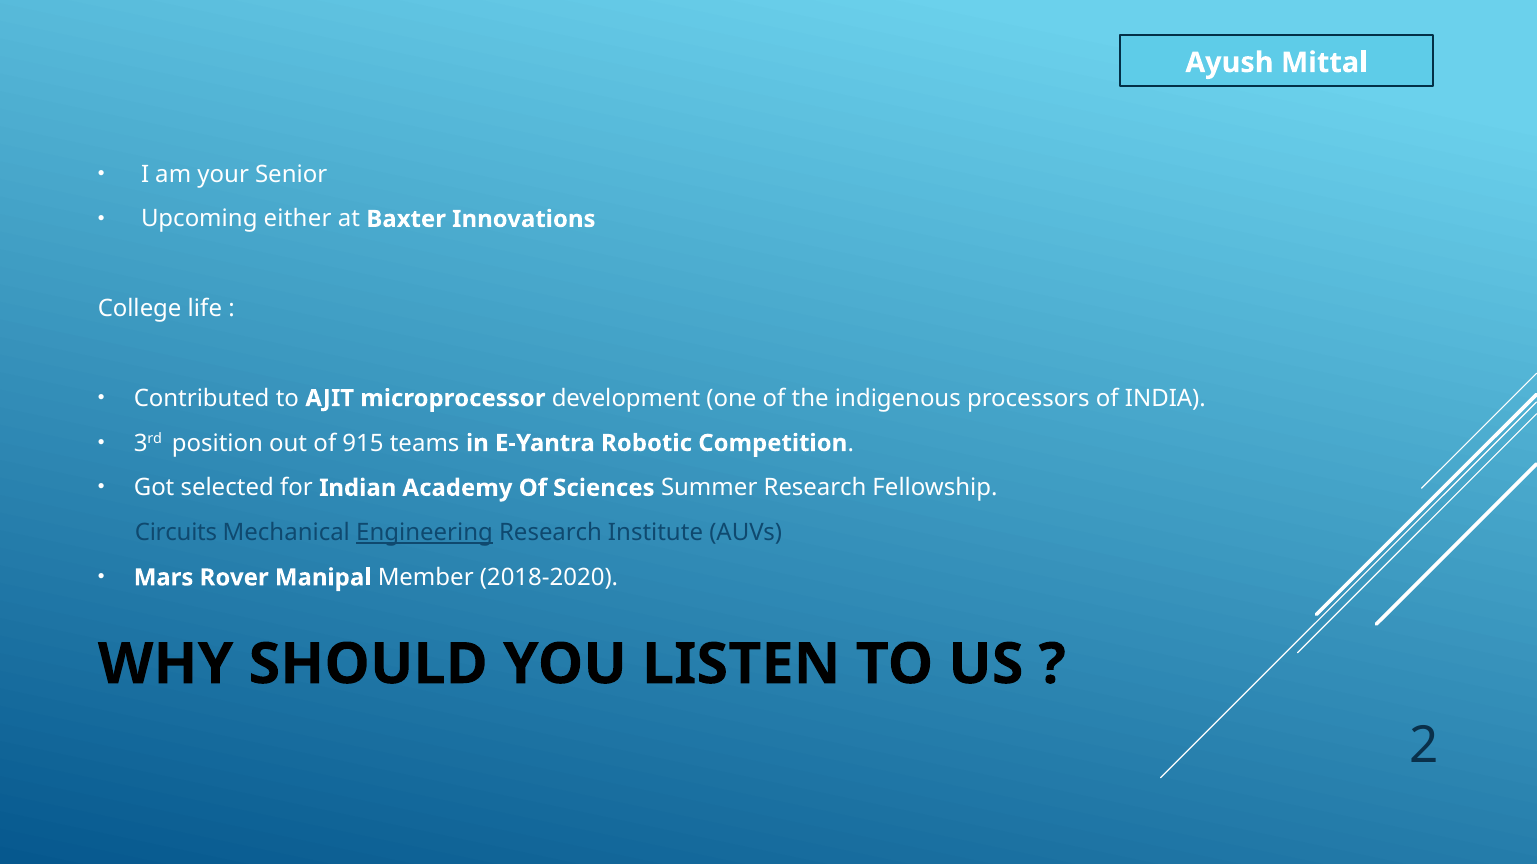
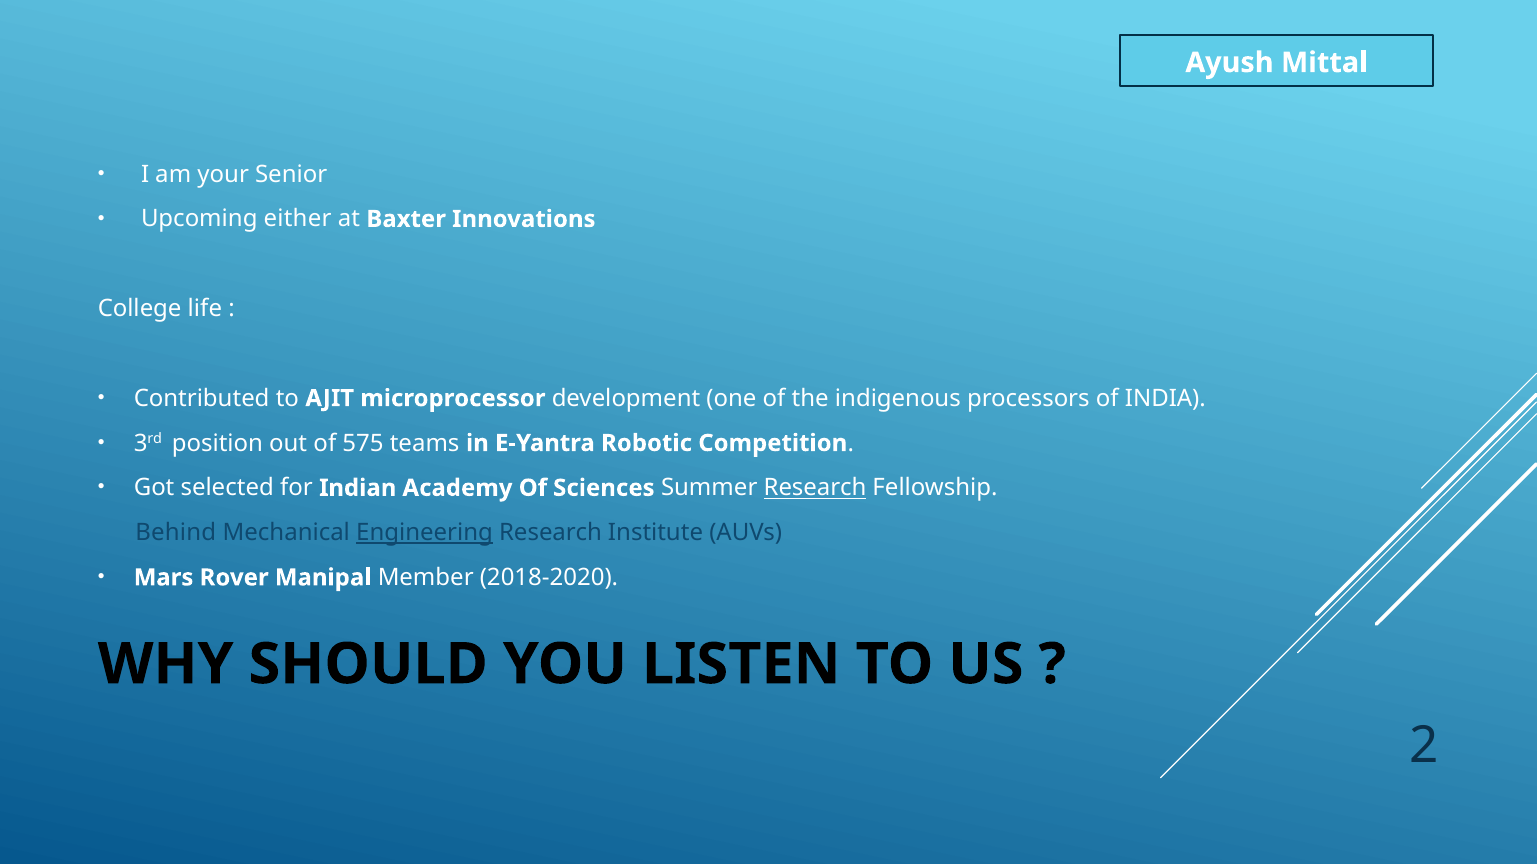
915: 915 -> 575 (363, 443)
Research underline: none -> present (815, 488)
Circuits: Circuits -> Behind (176, 533)
